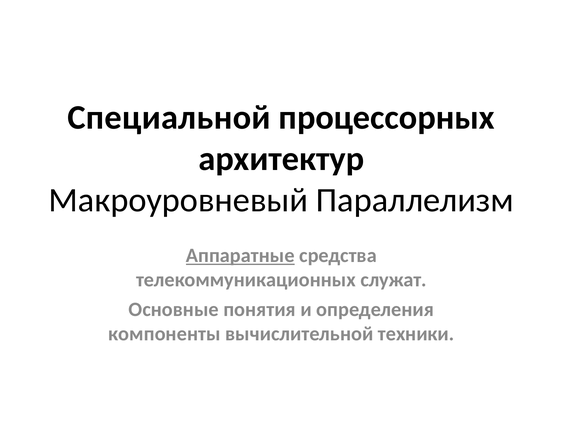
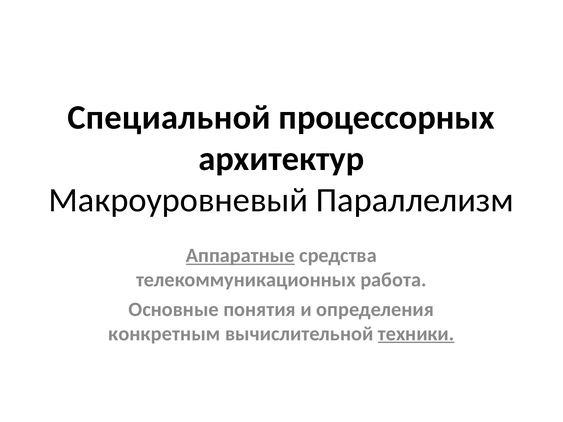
служат: служат -> работа (393, 280)
компоненты: компоненты -> конкретным (164, 334)
техники underline: none -> present (416, 334)
